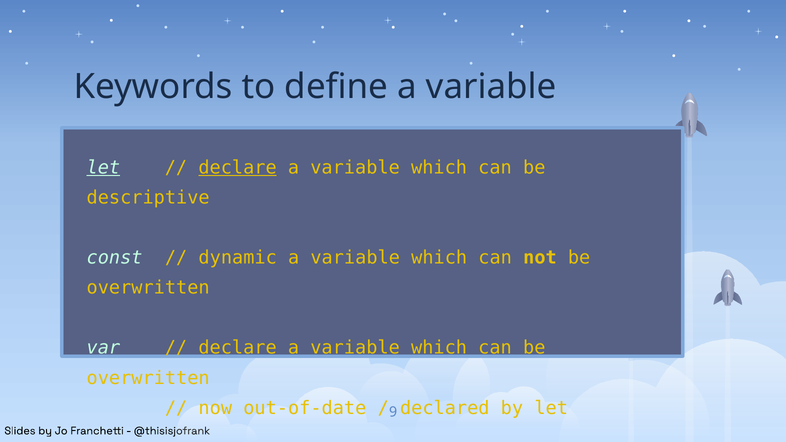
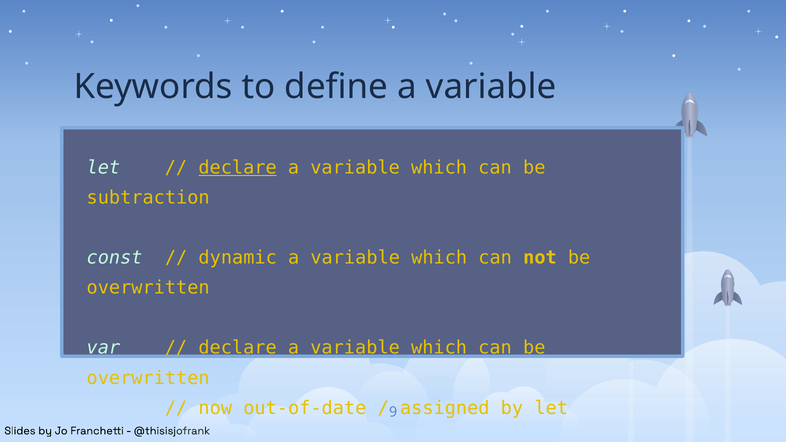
let underline: present -> none (103, 167)
descriptive: descriptive -> subtraction (148, 198)
declared: declared -> assigned (445, 408)
